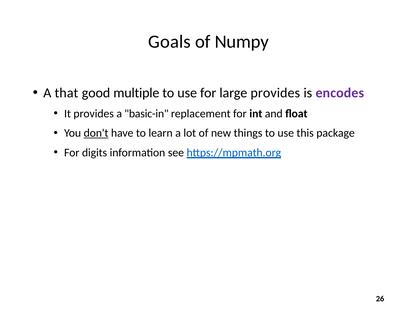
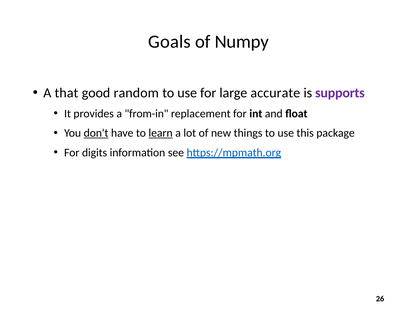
multiple: multiple -> random (136, 93)
large provides: provides -> accurate (275, 93)
encodes: encodes -> supports (340, 93)
basic-in: basic-in -> from-in (147, 113)
learn underline: none -> present (161, 133)
